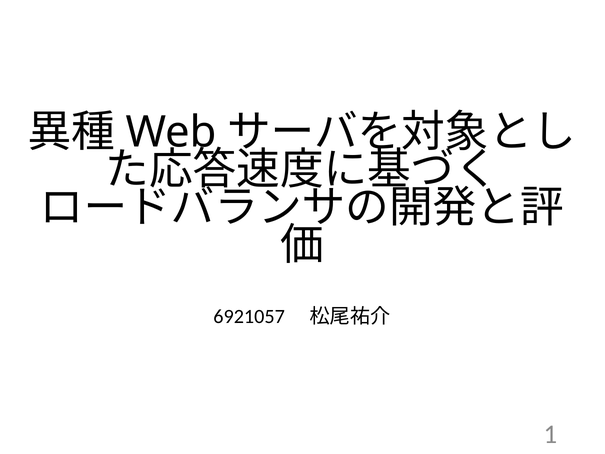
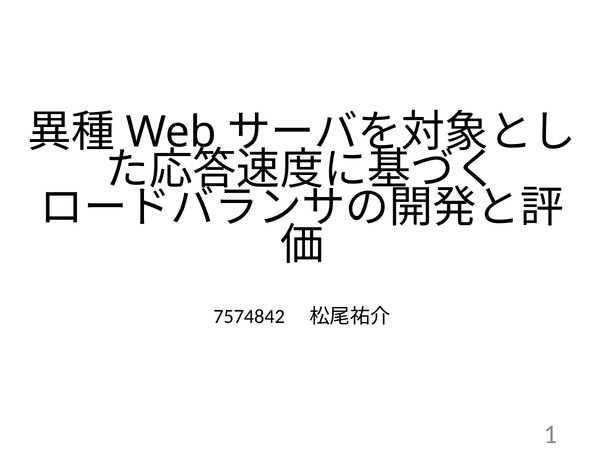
6921057: 6921057 -> 7574842 (249, 316)
